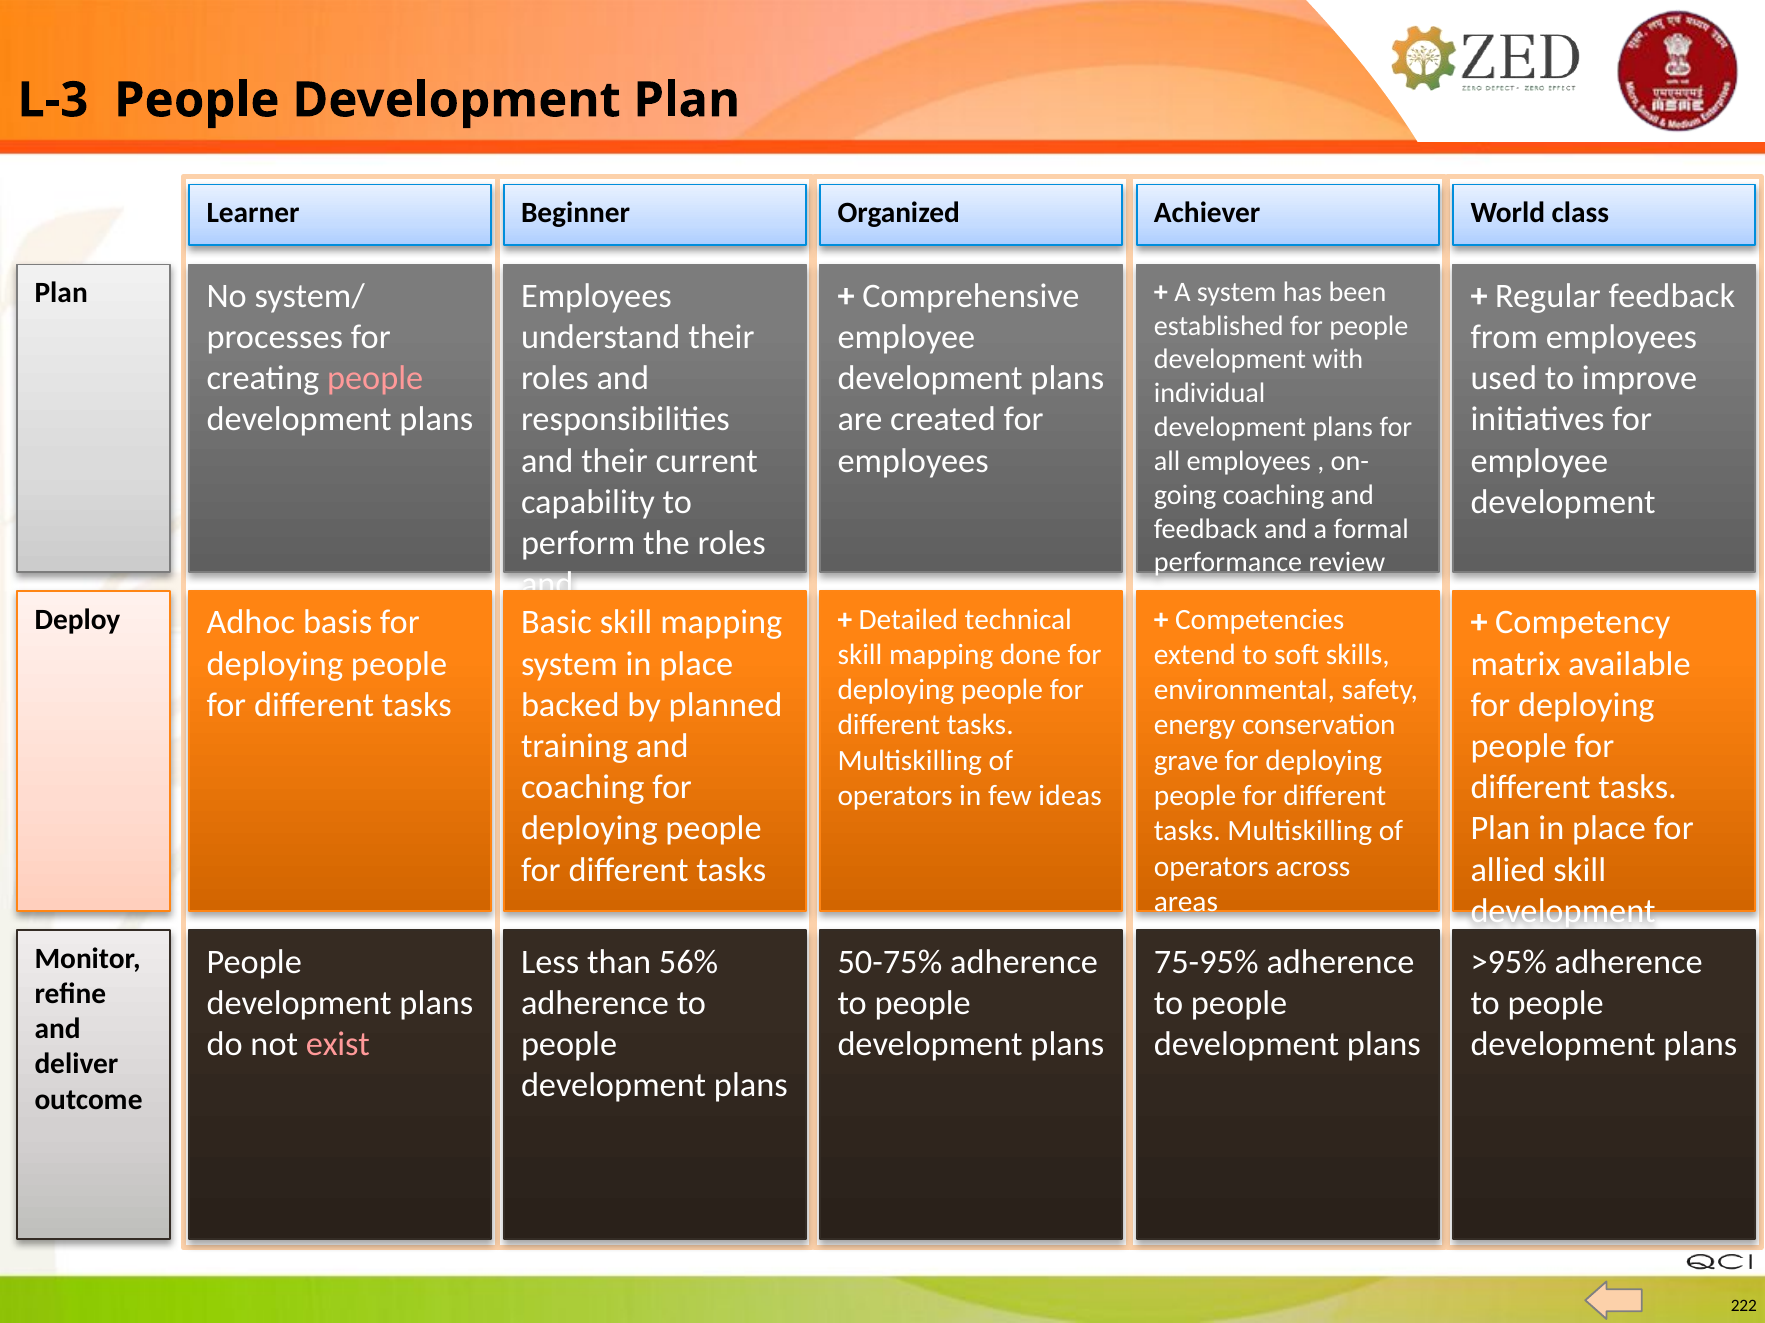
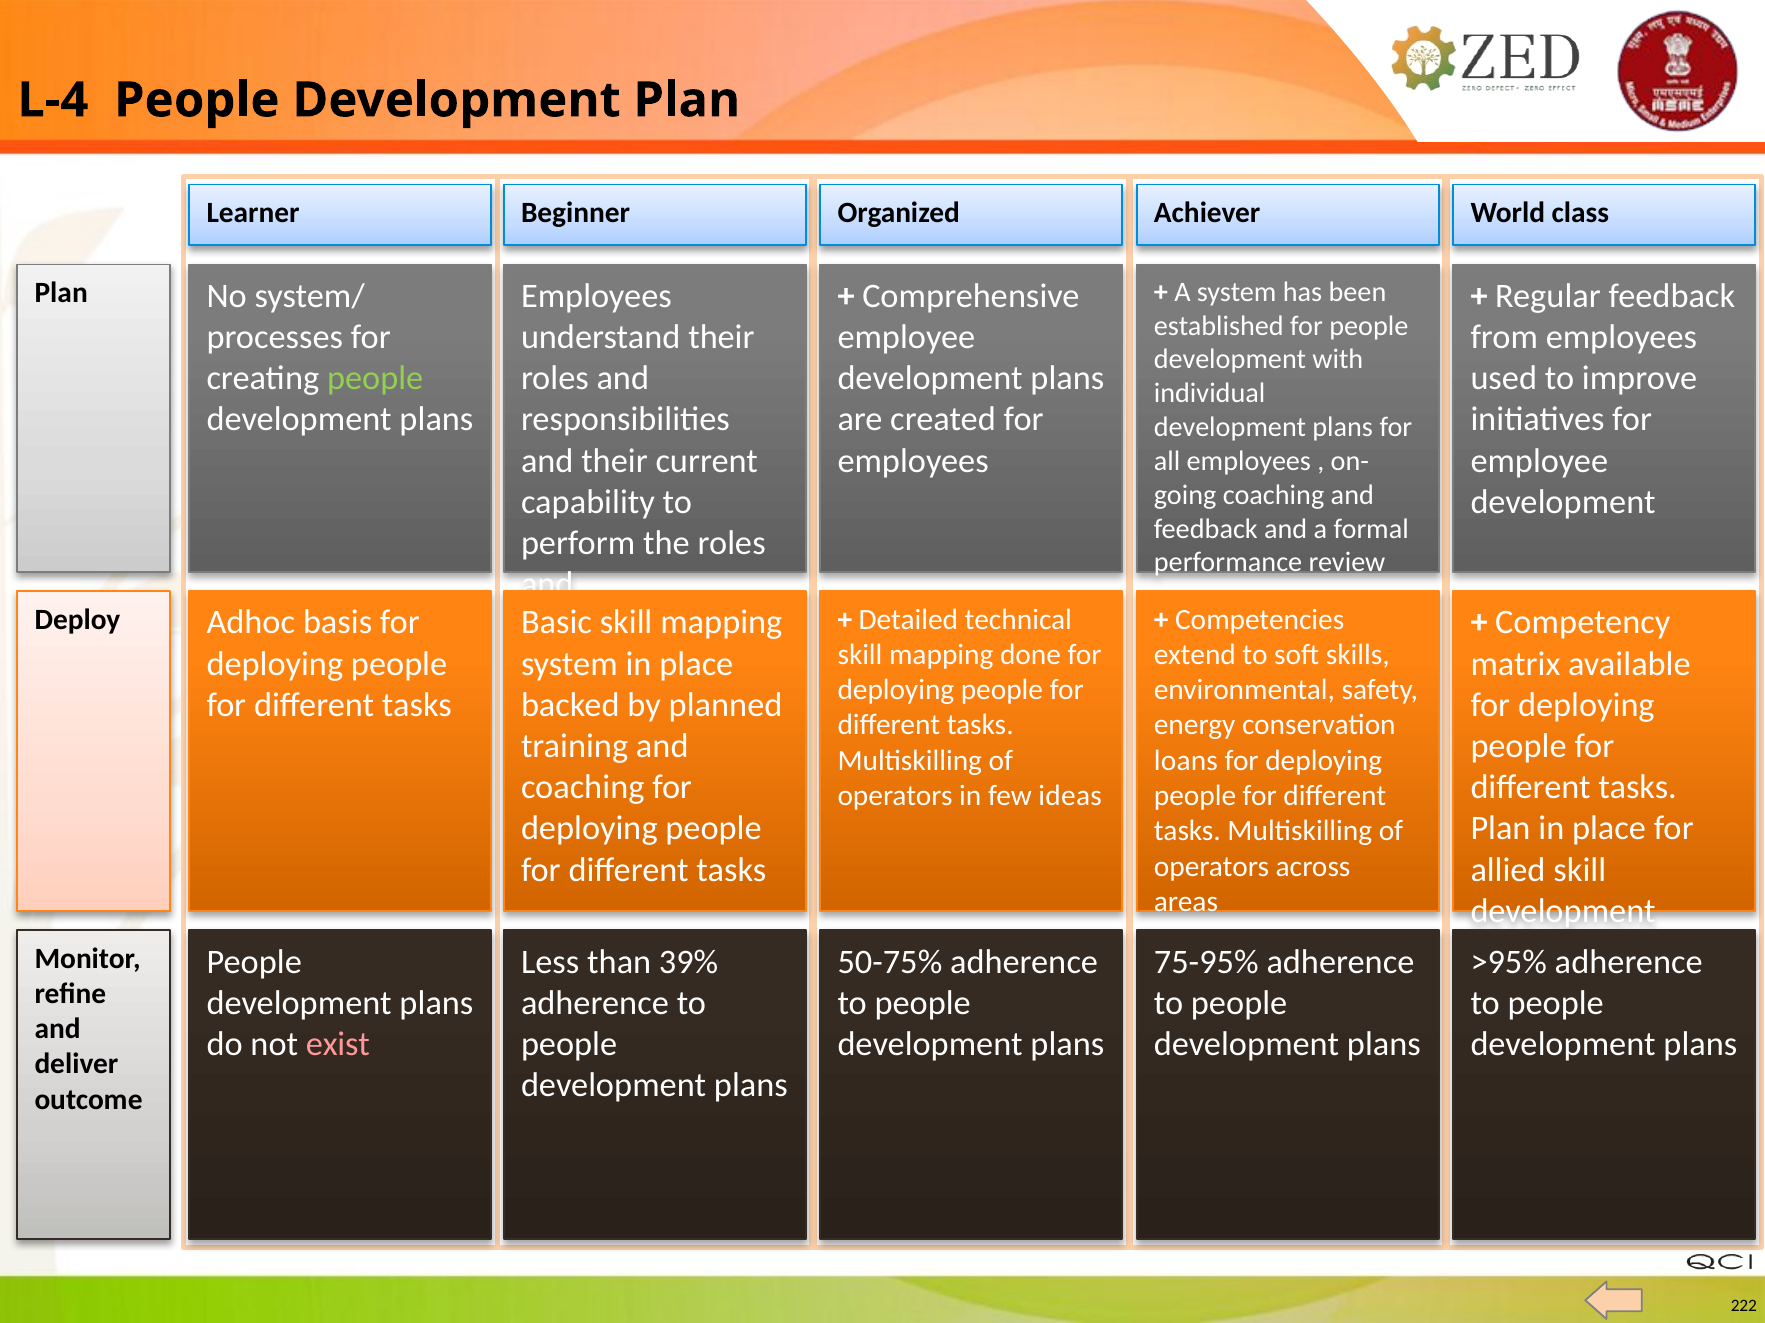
L-3: L-3 -> L-4 (53, 100)
people colour: pink -> light green (375, 379)
grave: grave -> loans (1186, 761)
56%: 56% -> 39% (689, 962)
